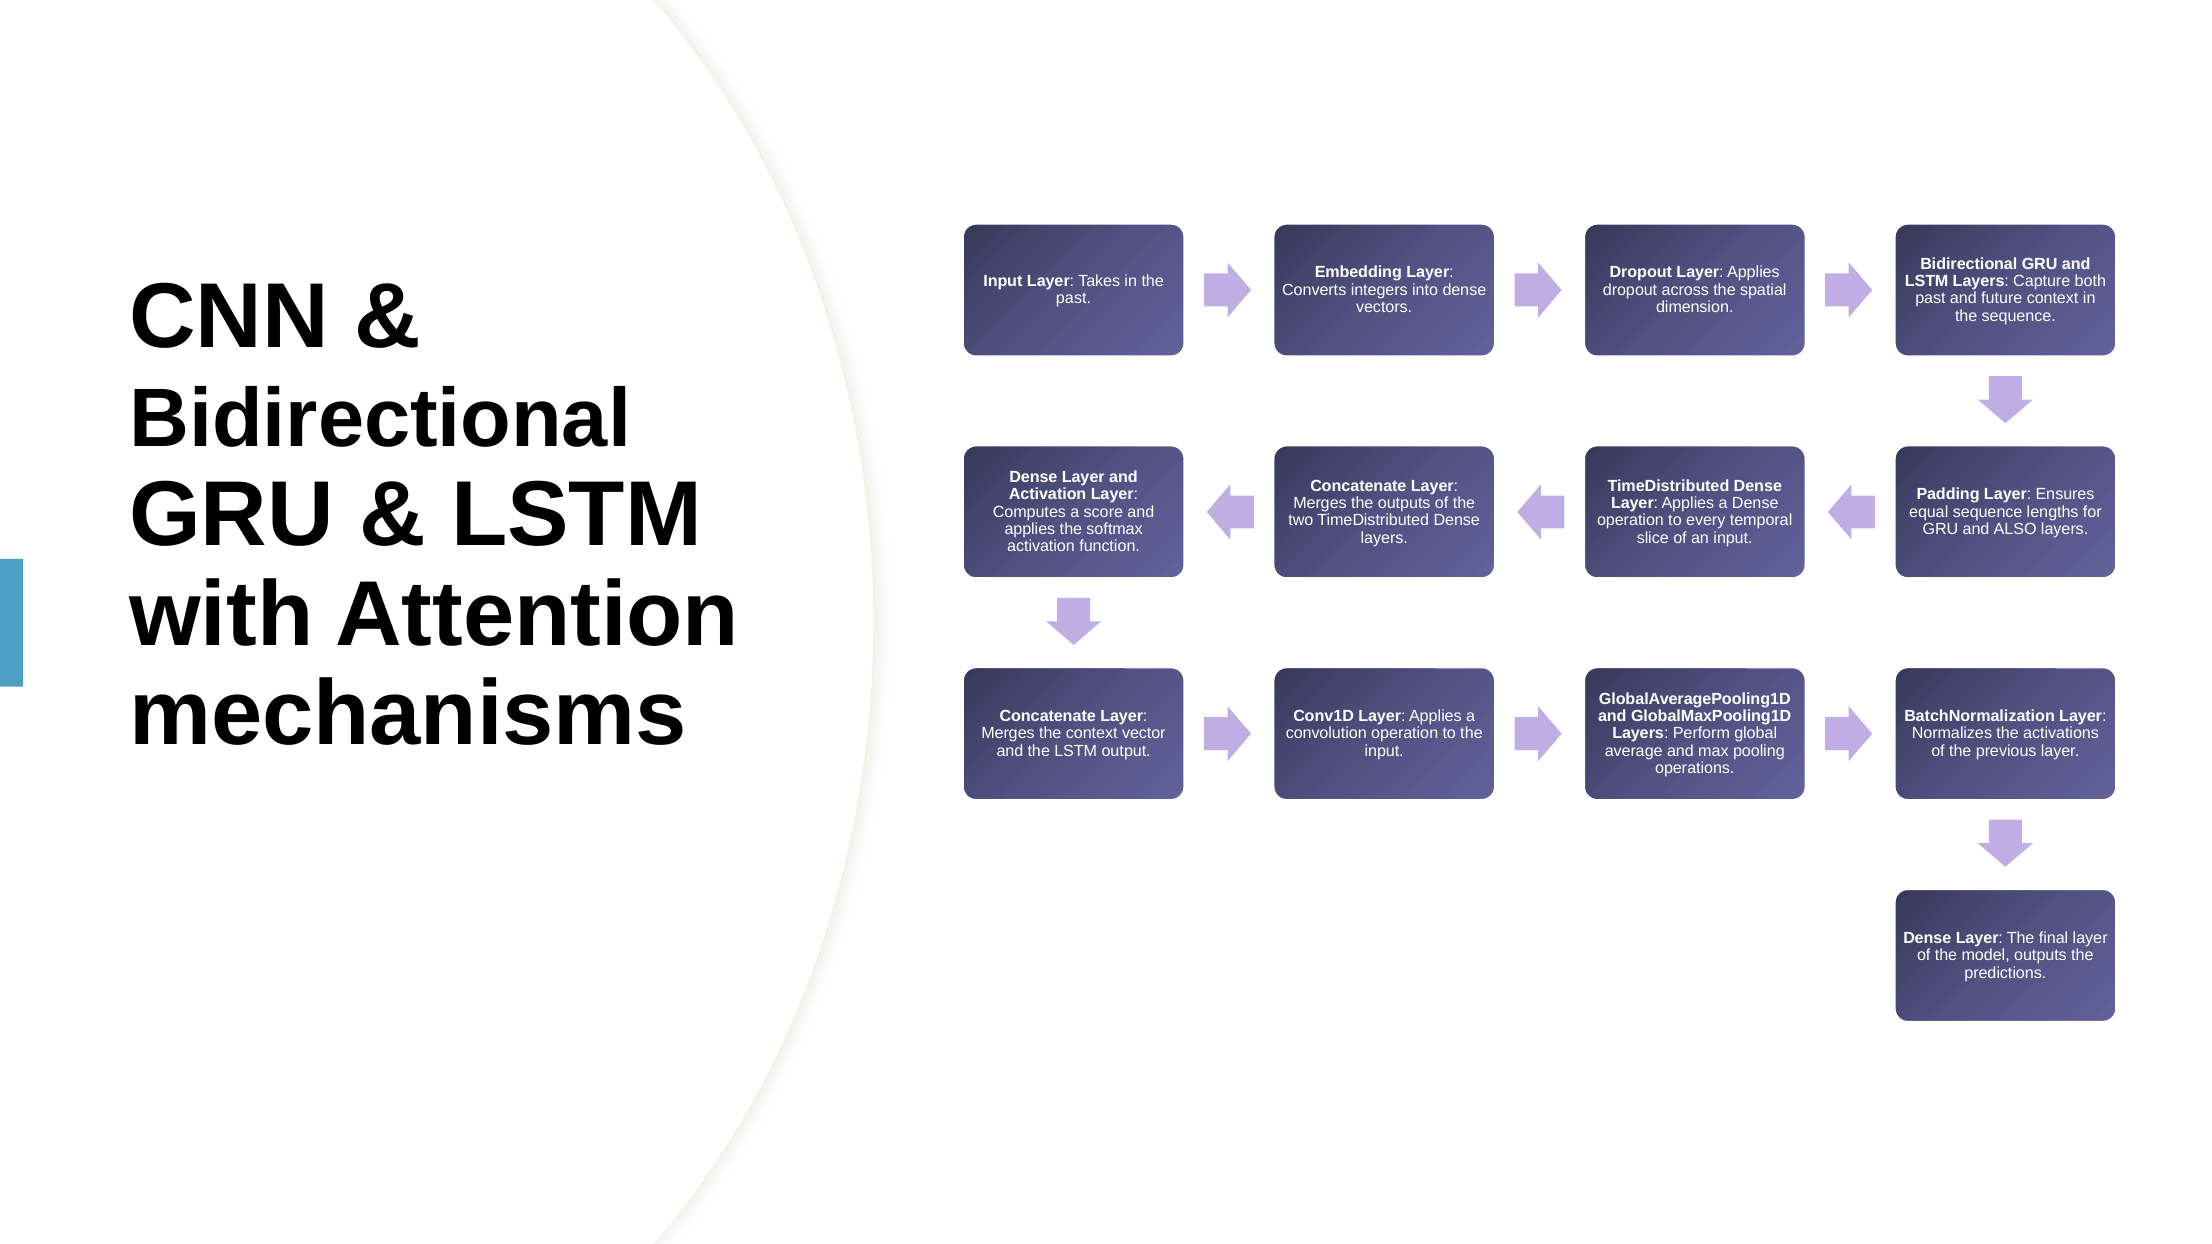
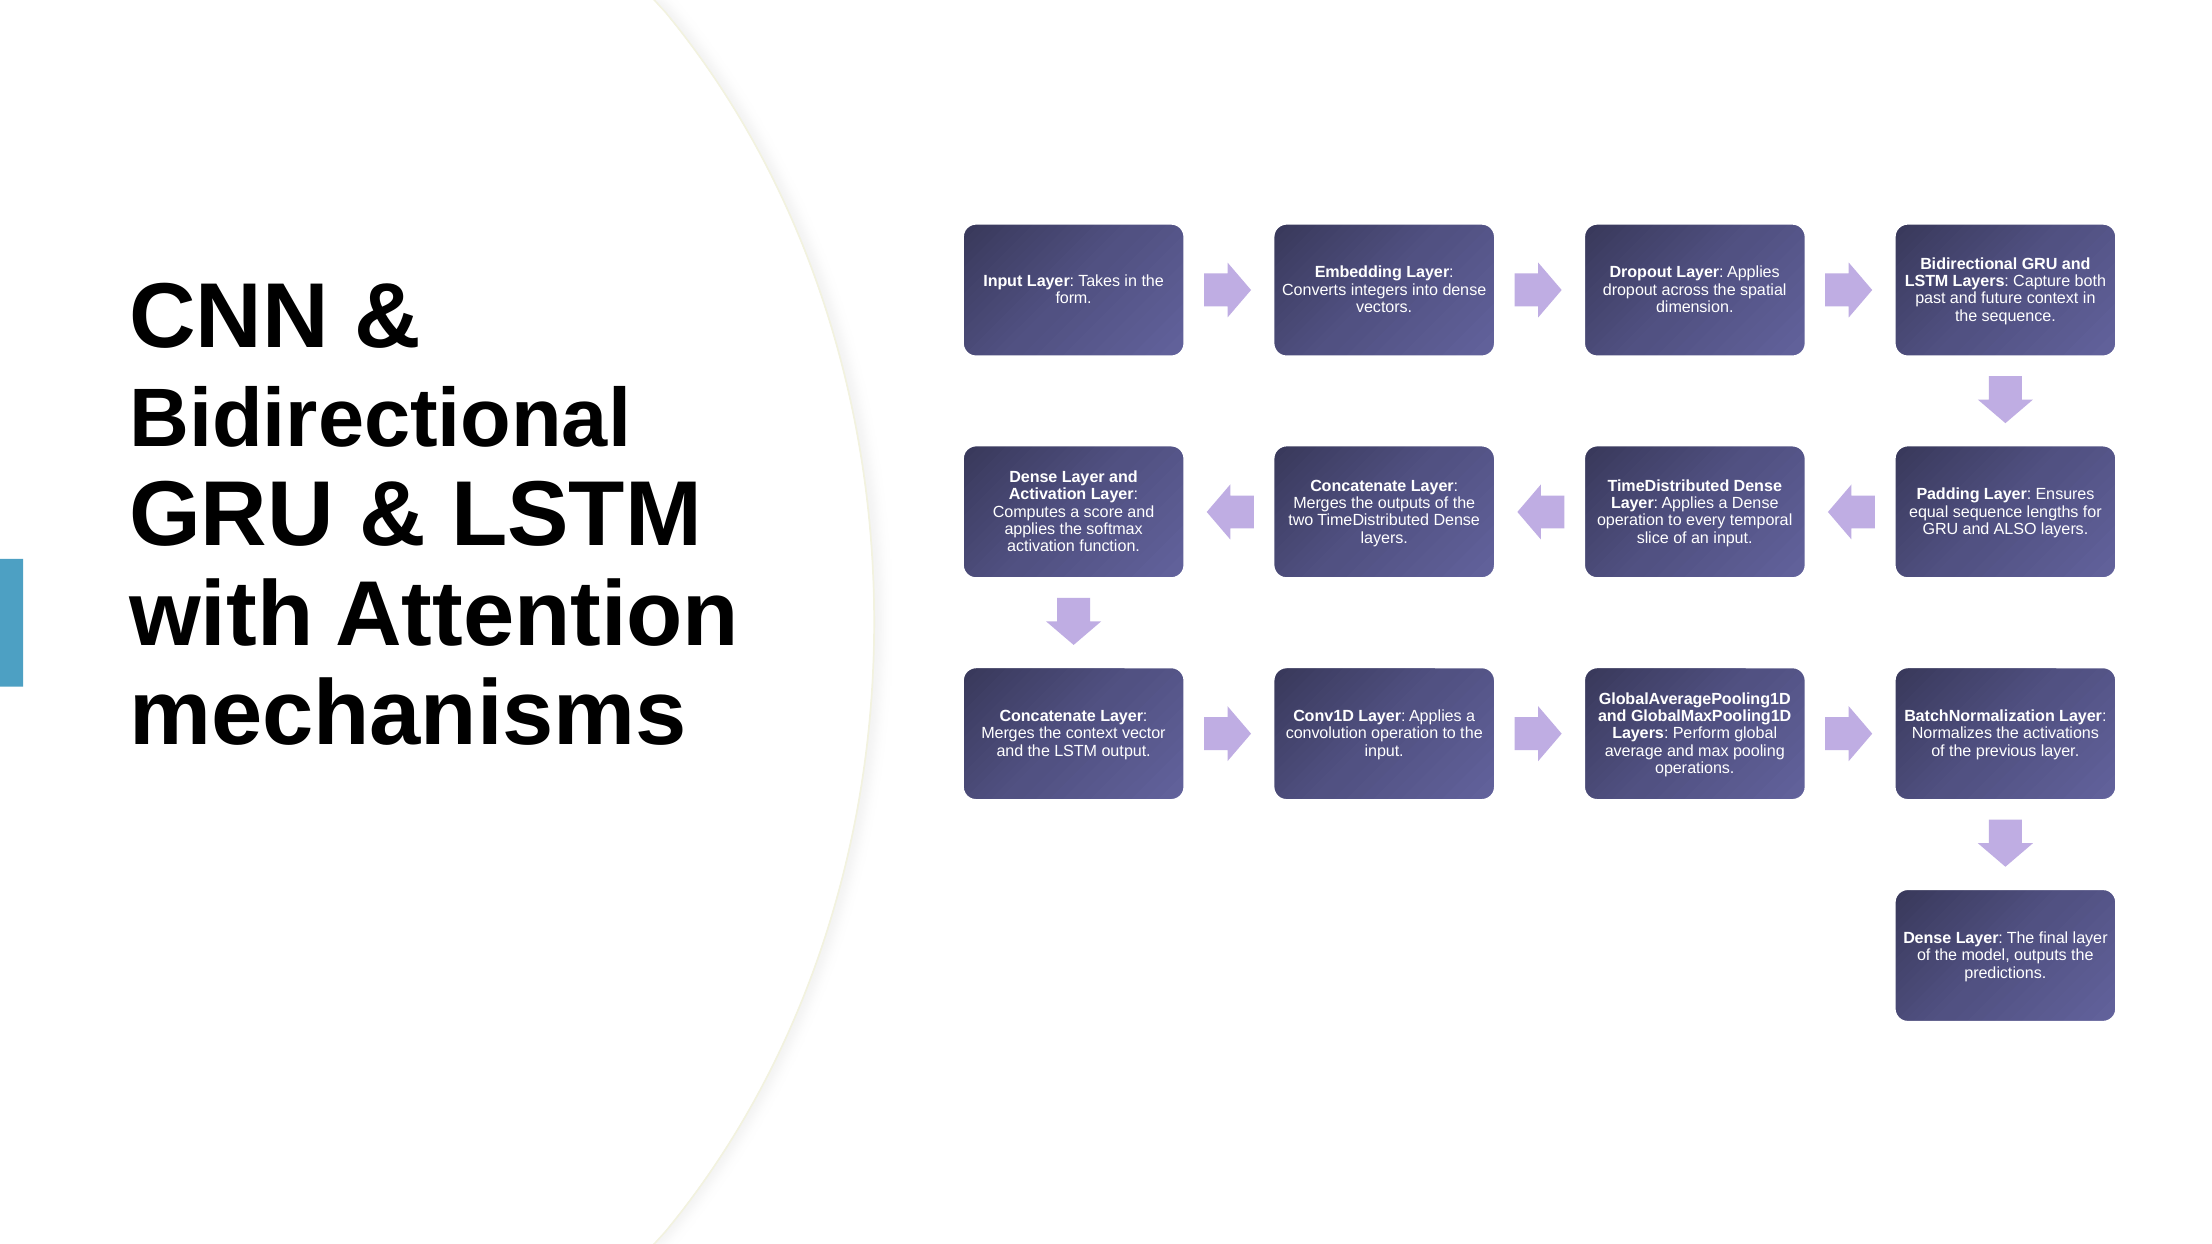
past: past -> form (1074, 299)
